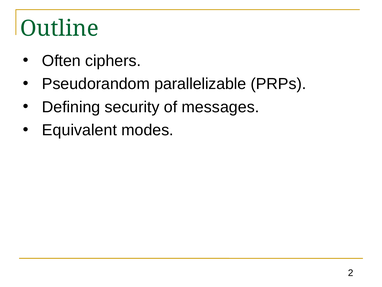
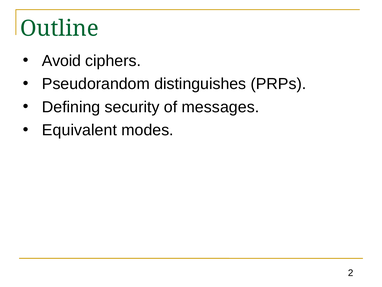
Often: Often -> Avoid (61, 61)
parallelizable: parallelizable -> distinguishes (200, 84)
